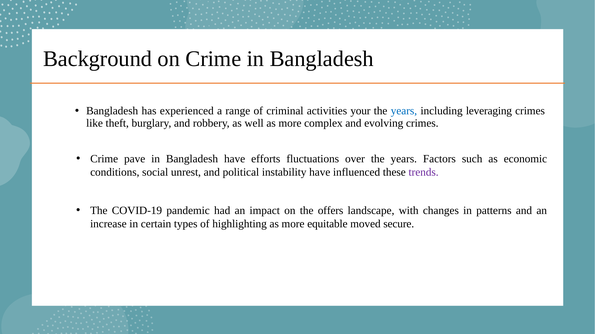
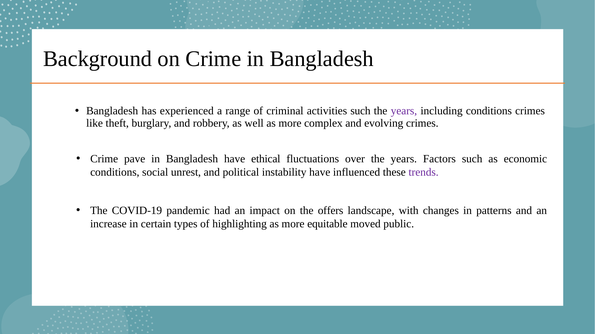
activities your: your -> such (360, 111)
years colour: blue -> purple (404, 111)
including leveraging: leveraging -> conditions (489, 111)
efforts: efforts -> ethical (266, 159)
secure: secure -> public (399, 224)
